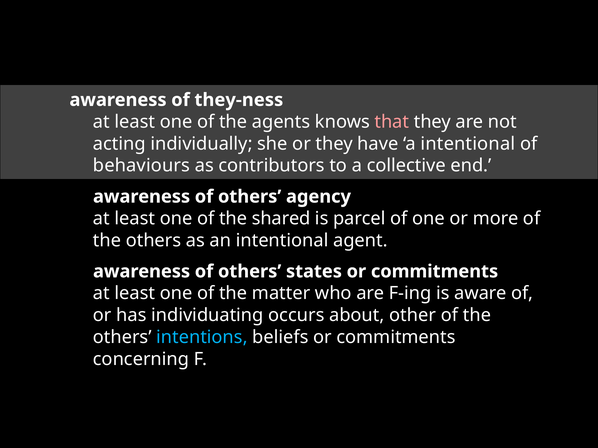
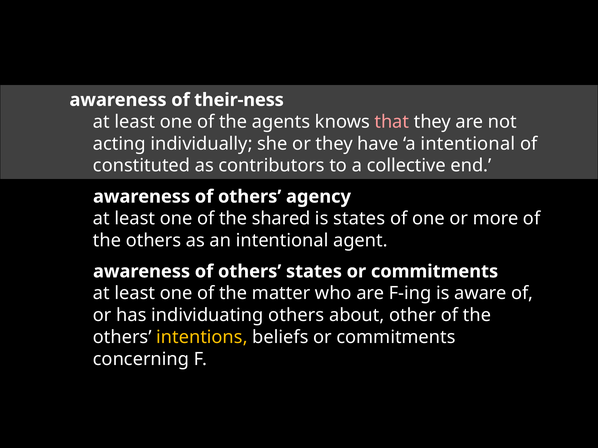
they-ness: they-ness -> their-ness (239, 100)
behaviours: behaviours -> constituted (142, 166)
is parcel: parcel -> states (359, 219)
individuating occurs: occurs -> others (296, 316)
intentions colour: light blue -> yellow (202, 337)
